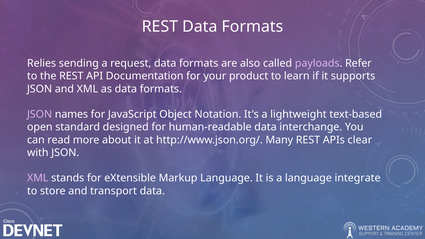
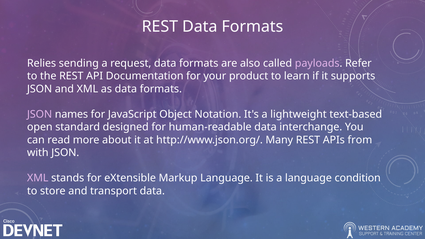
clear: clear -> from (360, 140)
integrate: integrate -> condition (358, 178)
